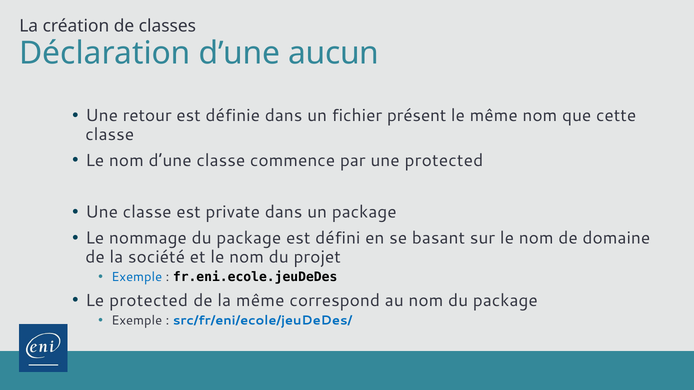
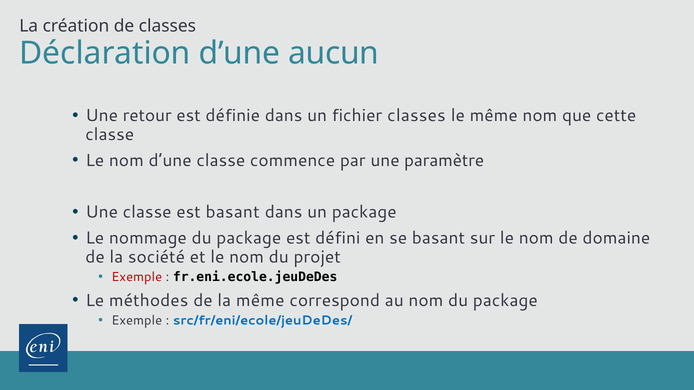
fichier présent: présent -> classes (416, 116)
une protected: protected -> paramètre (444, 160)
est private: private -> basant (233, 212)
Exemple colour: blue -> red (137, 277)
Le protected: protected -> méthodes (149, 301)
